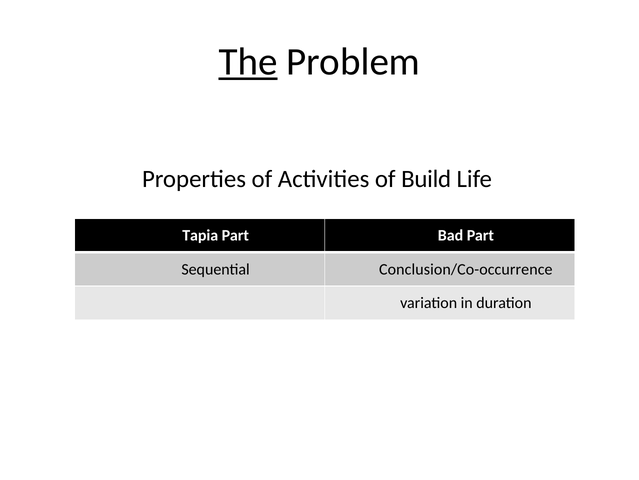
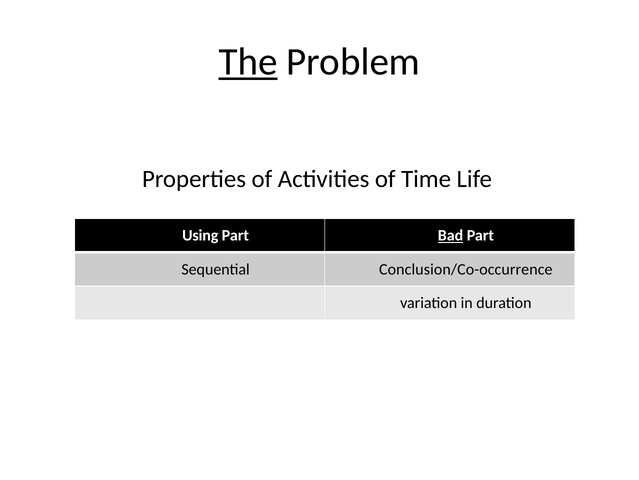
Build: Build -> Time (426, 179)
Tapia: Tapia -> Using (200, 235)
Bad underline: none -> present (451, 235)
